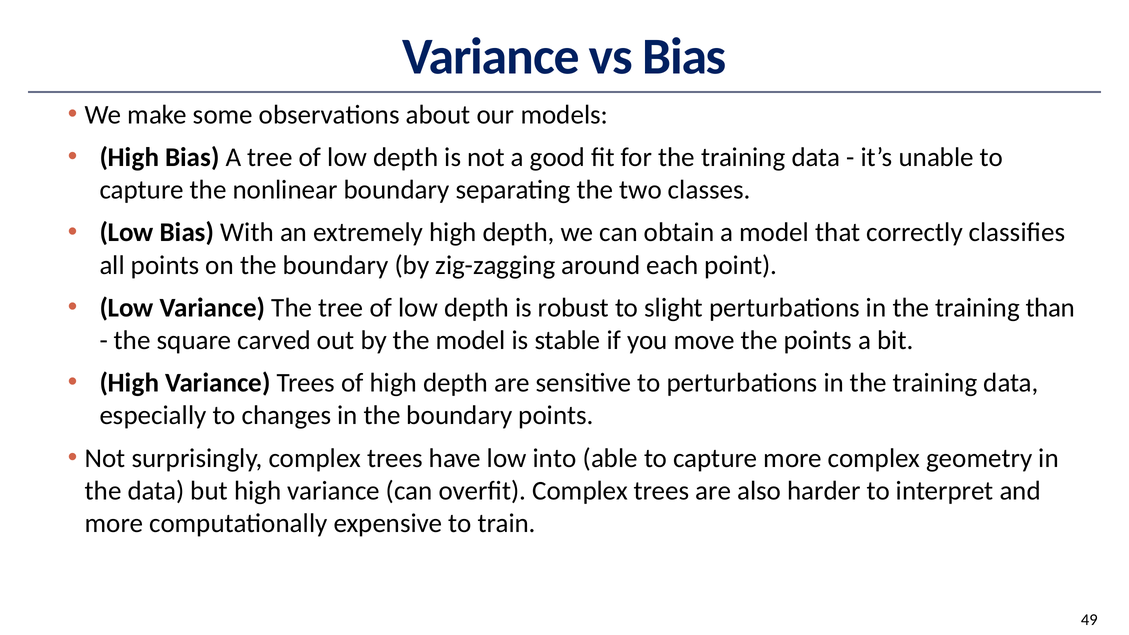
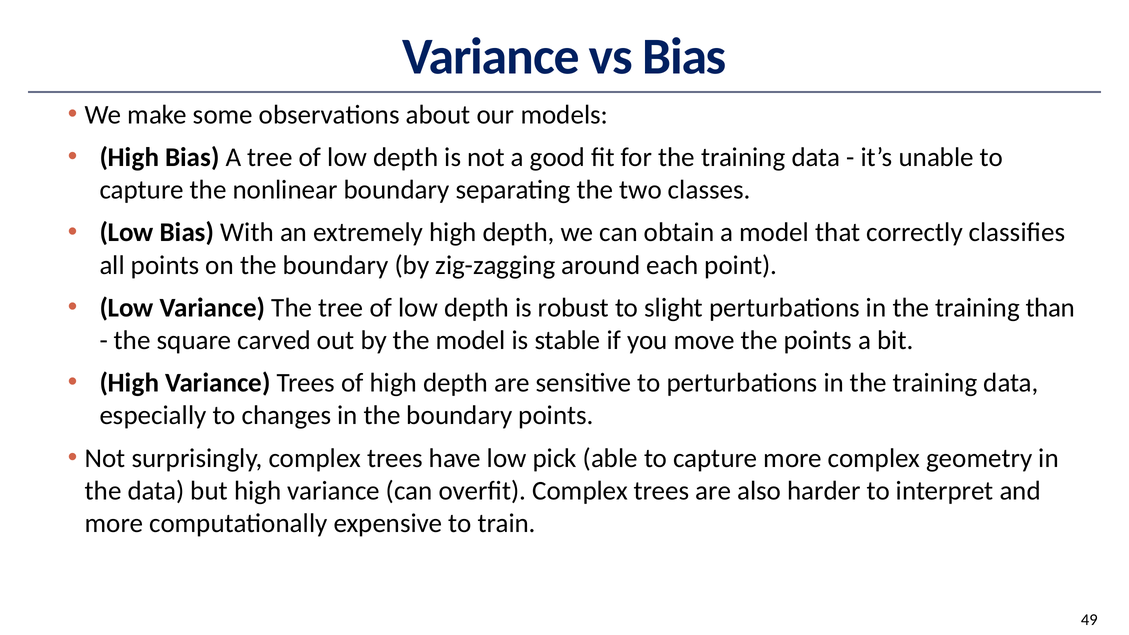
into: into -> pick (555, 458)
